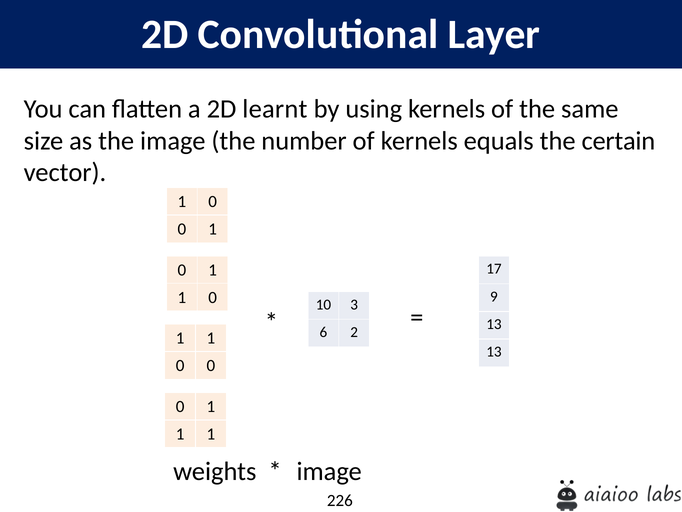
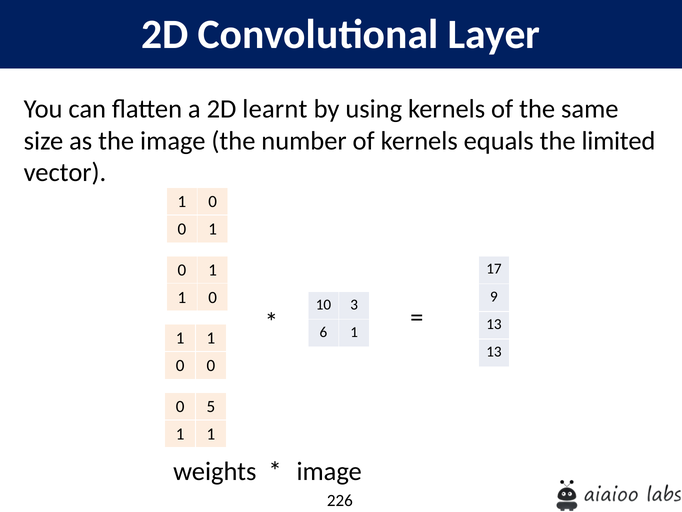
certain: certain -> limited (618, 141)
6 2: 2 -> 1 (354, 332)
1: 1 -> 5 (211, 406)
